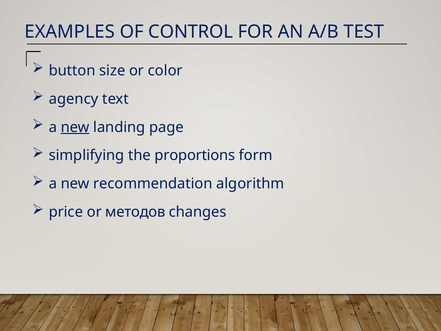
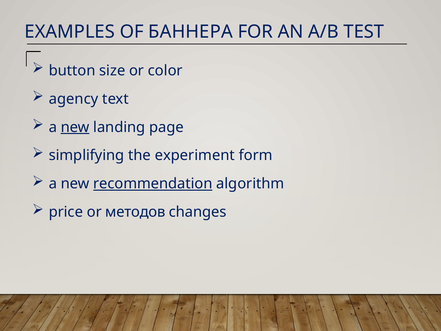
CONTROL: CONTROL -> БАННЕРА (191, 32)
proportions: proportions -> experiment (195, 155)
recommendation underline: none -> present (153, 184)
